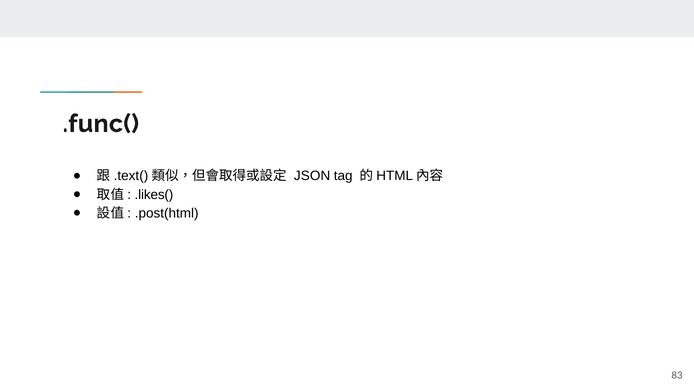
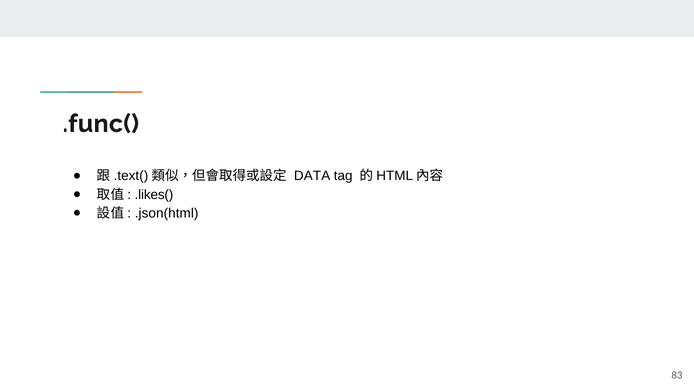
JSON: JSON -> DATA (312, 176)
.post(html: .post(html -> .json(html (167, 213)
